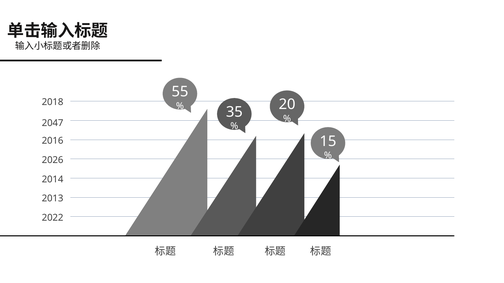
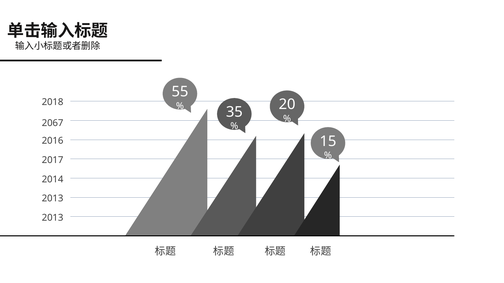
2047: 2047 -> 2067 (53, 123)
2026: 2026 -> 2017 (53, 160)
2022: 2022 -> 2013 (53, 218)
